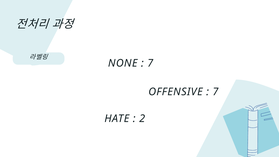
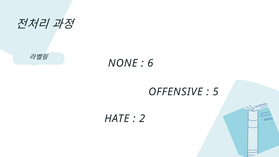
7: 7 -> 6 (150, 63)
7: 7 -> 5 (216, 92)
